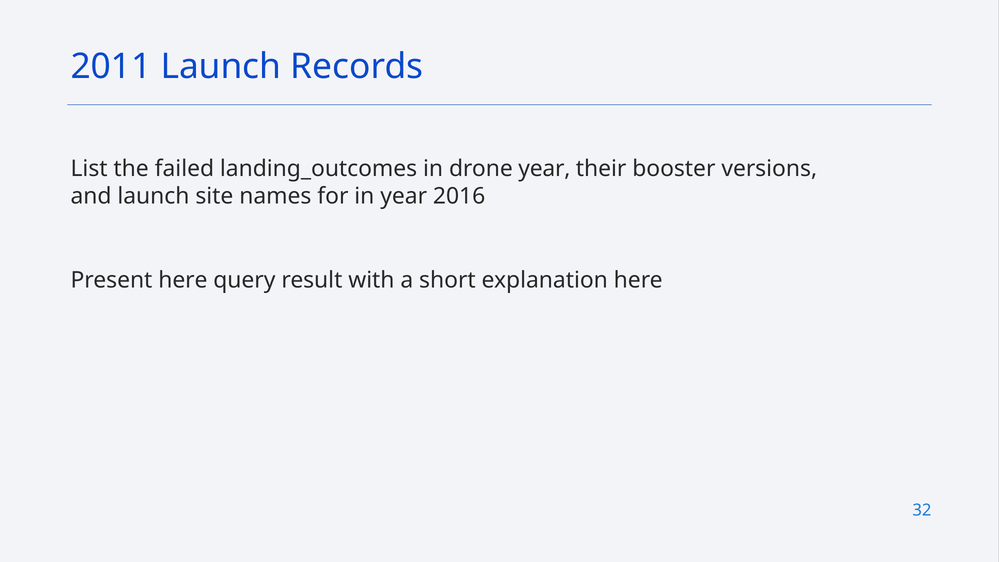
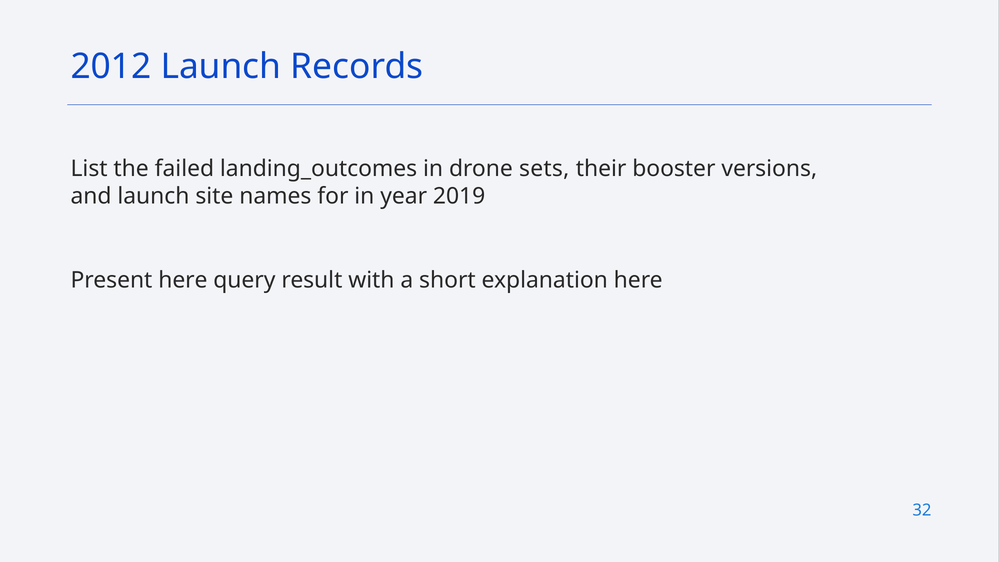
2011: 2011 -> 2012 (111, 67)
drone year: year -> sets (544, 169)
2016: 2016 -> 2019 (459, 196)
